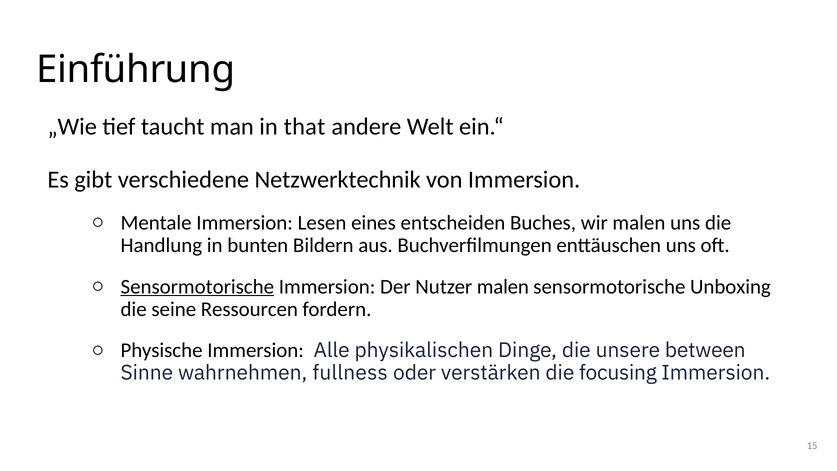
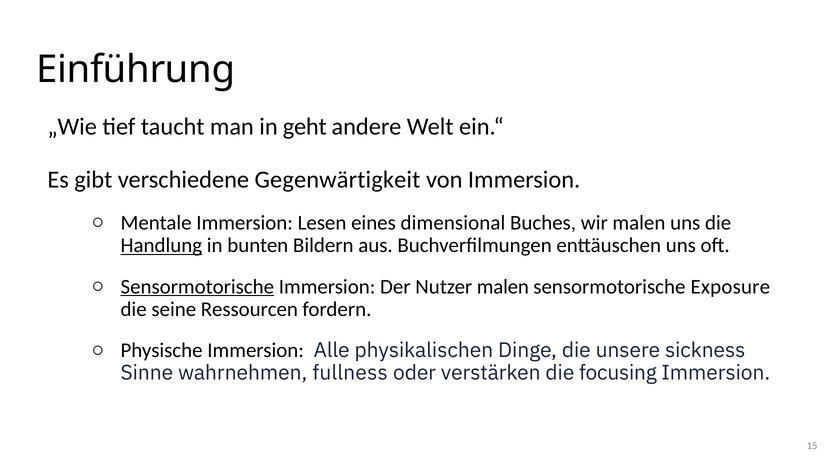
that: that -> geht (305, 127)
Netzwerktechnik: Netzwerktechnik -> Gegenwärtigkeit (337, 180)
entscheiden: entscheiden -> dimensional (453, 223)
Handlung underline: none -> present (161, 245)
Unboxing: Unboxing -> Exposure (730, 287)
between: between -> sickness (705, 350)
